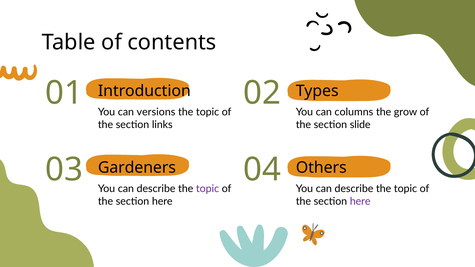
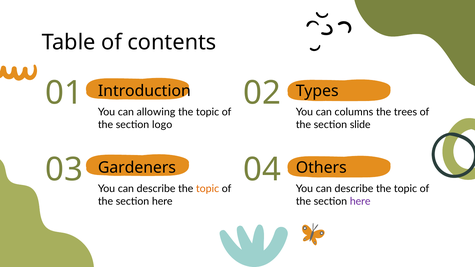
versions: versions -> allowing (156, 112)
grow: grow -> trees (405, 112)
links: links -> logo (162, 125)
topic colour: purple -> orange (208, 189)
